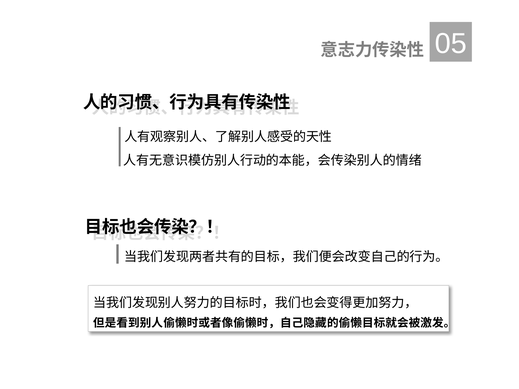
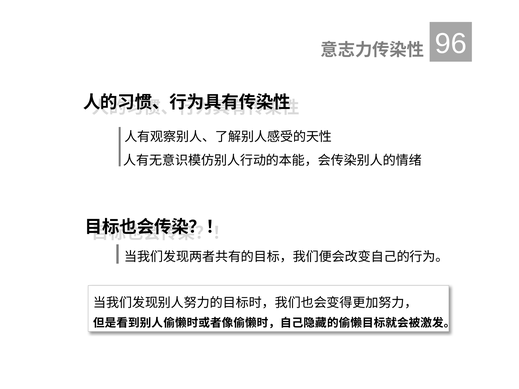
05: 05 -> 96 (451, 44)
